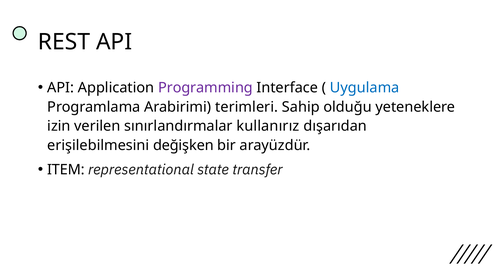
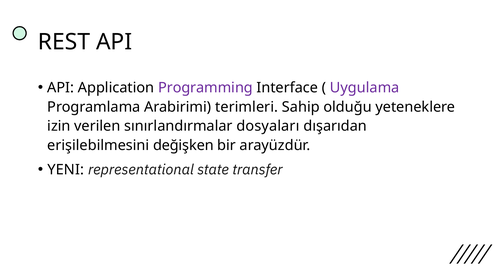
Uygulama colour: blue -> purple (365, 88)
kullanırız: kullanırız -> dosyaları (268, 126)
ITEM: ITEM -> YENI (66, 170)
